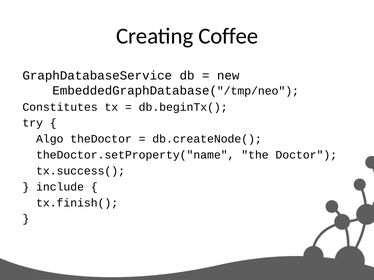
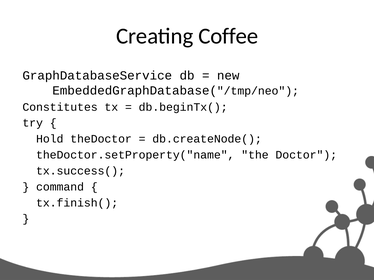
Algo: Algo -> Hold (50, 139)
include: include -> command (60, 187)
